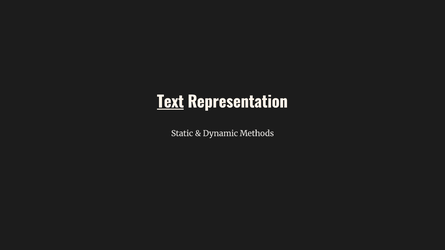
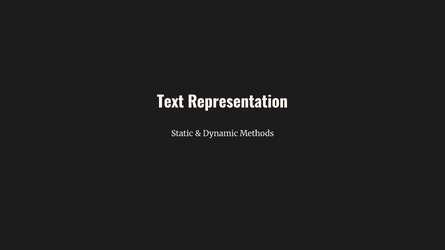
Text underline: present -> none (170, 102)
